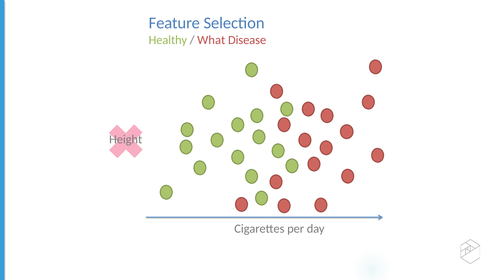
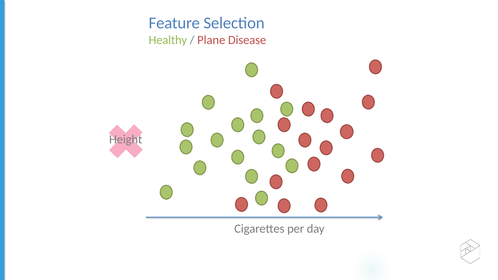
What: What -> Plane (211, 40)
